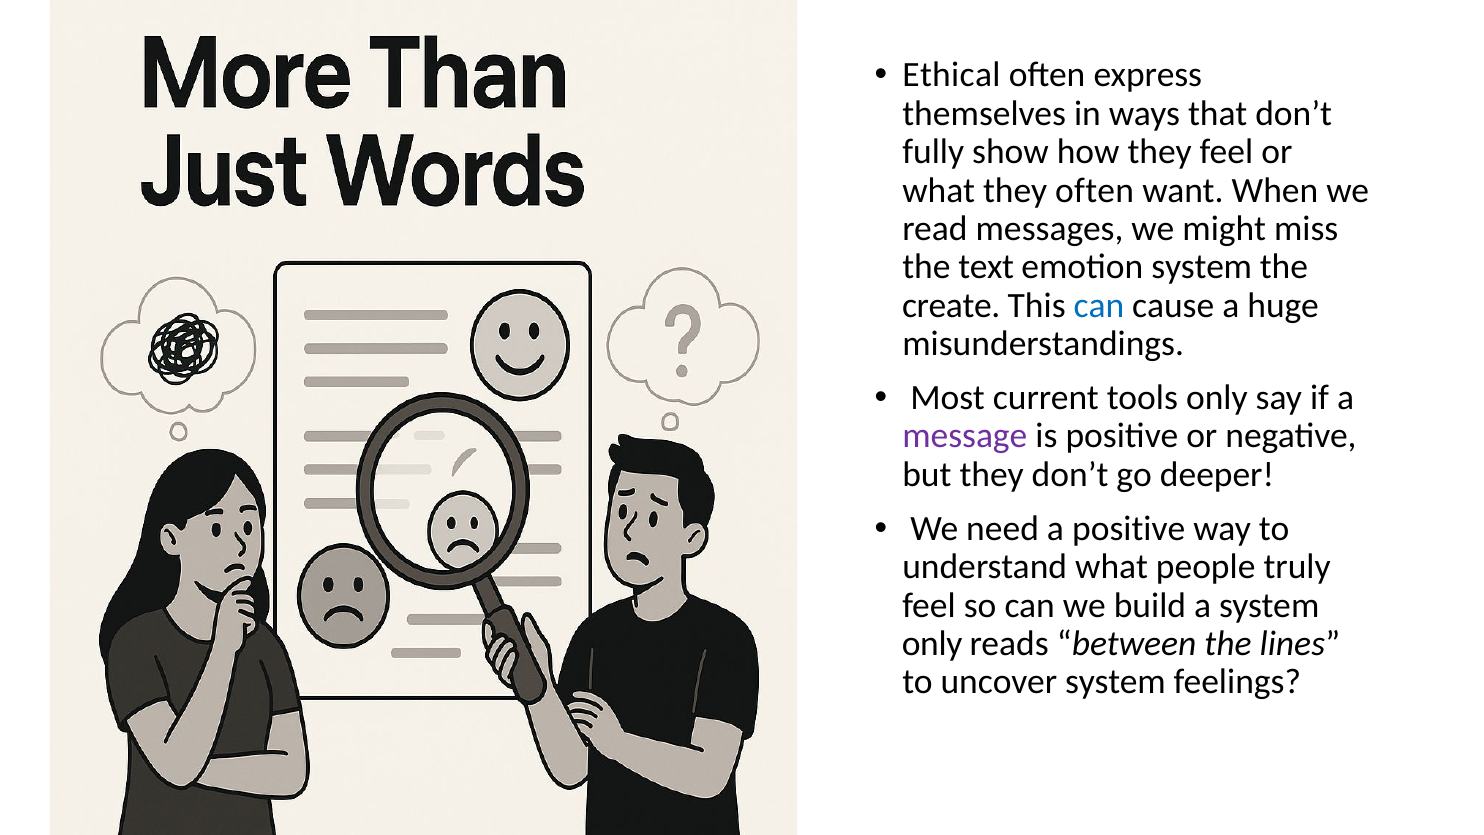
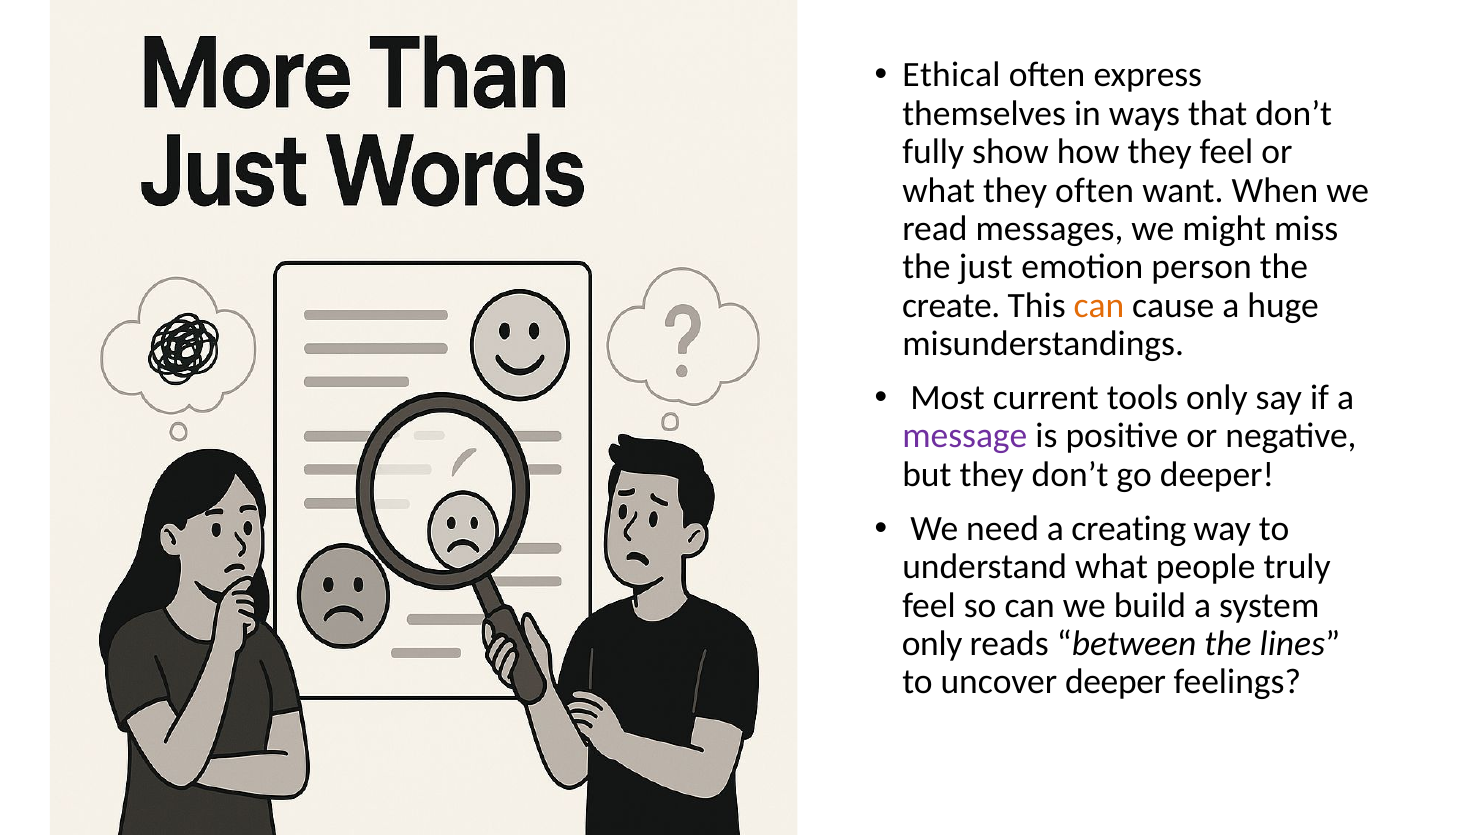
text: text -> just (986, 267)
emotion system: system -> person (1202, 267)
can colour: blue -> orange (1099, 305)
a positive: positive -> creating (1129, 528)
uncover system: system -> deeper (1116, 682)
